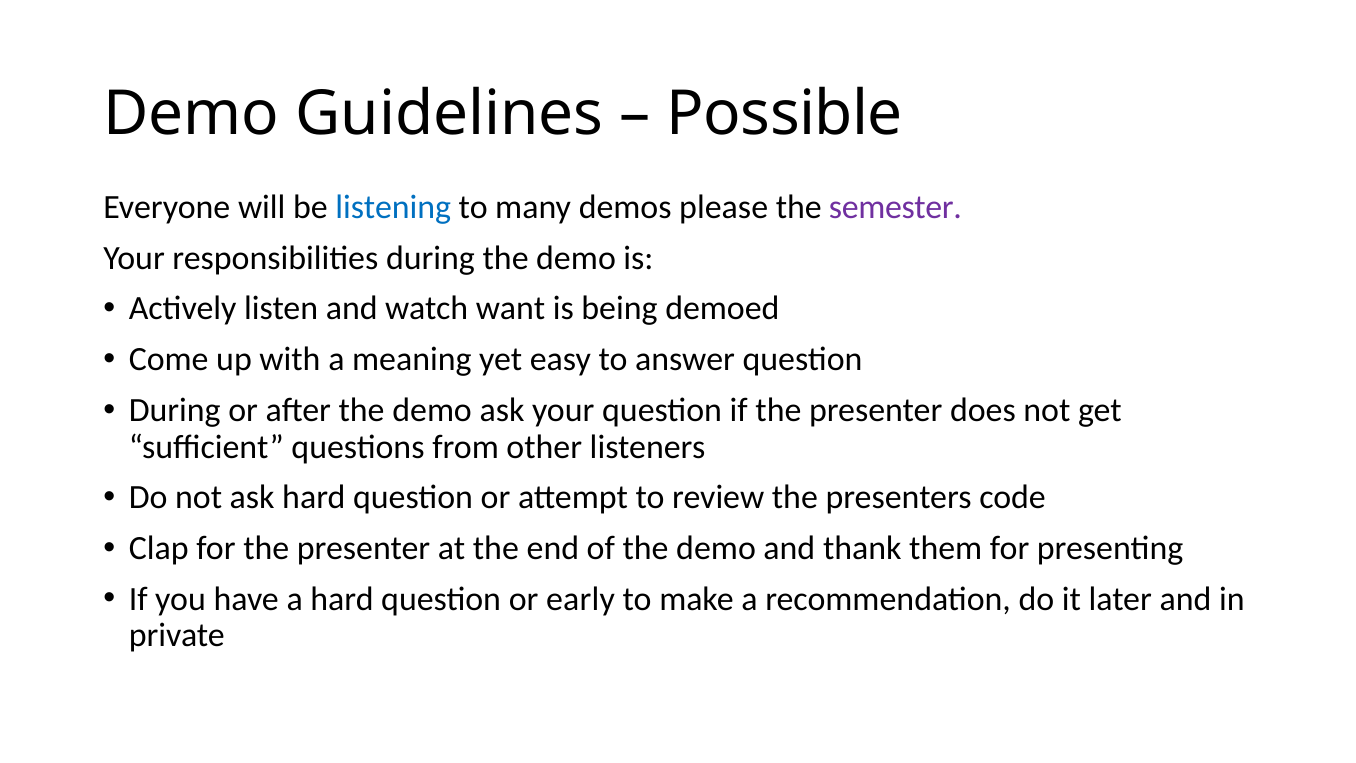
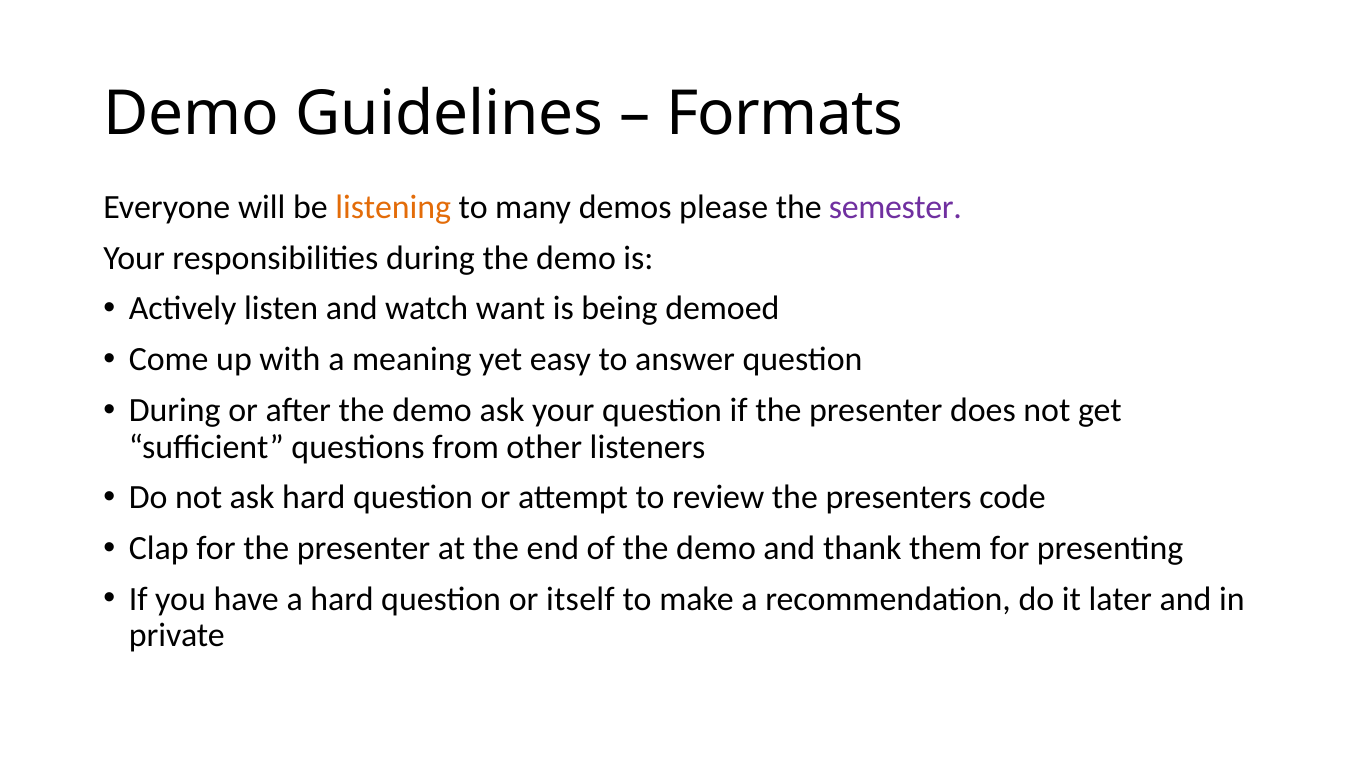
Possible: Possible -> Formats (785, 114)
listening colour: blue -> orange (393, 207)
early: early -> itself (580, 599)
